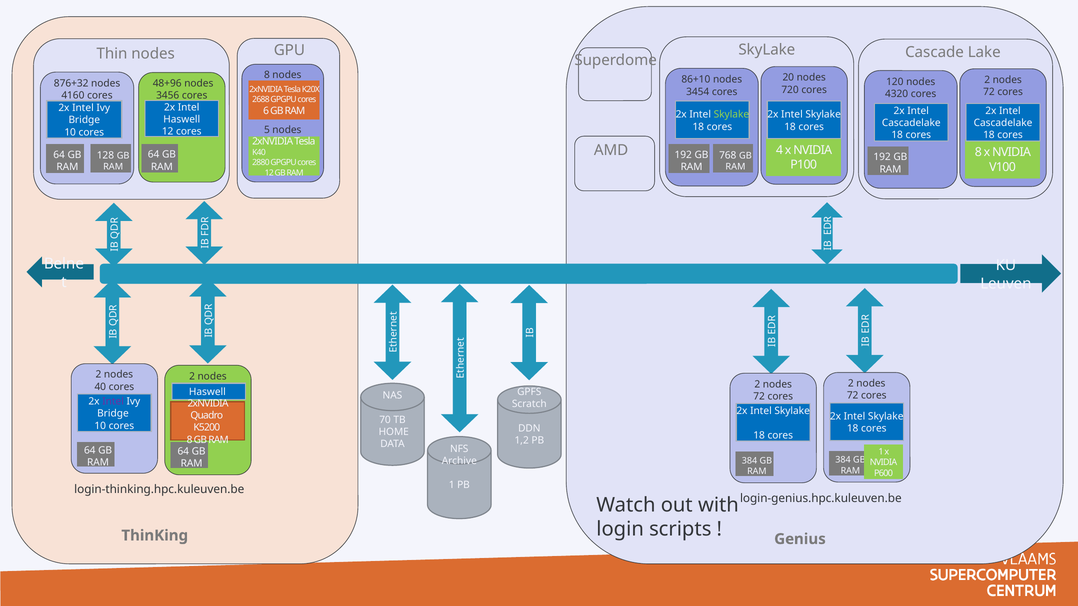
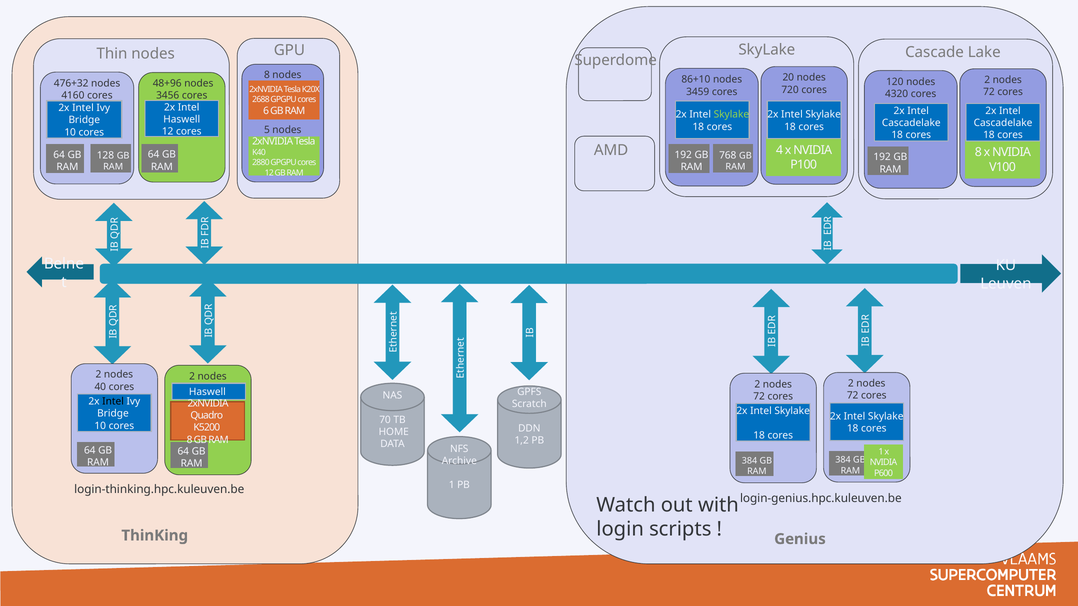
876+32: 876+32 -> 476+32 (71, 83)
3454: 3454 -> 3459 (698, 92)
Intel colour: purple -> black (113, 402)
